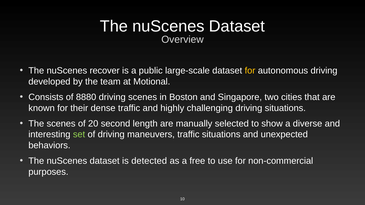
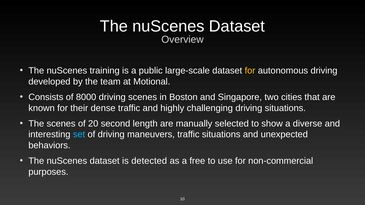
recover: recover -> training (105, 71)
8880: 8880 -> 8000 (86, 97)
set colour: light green -> light blue (79, 135)
